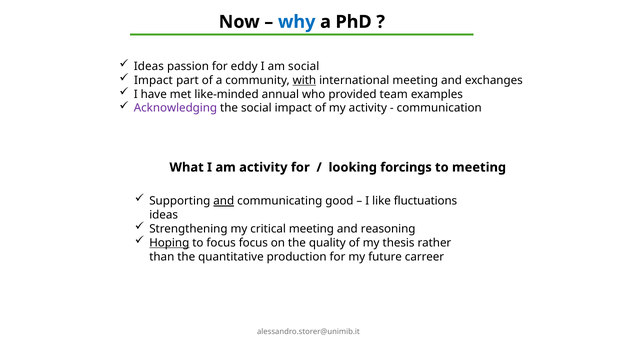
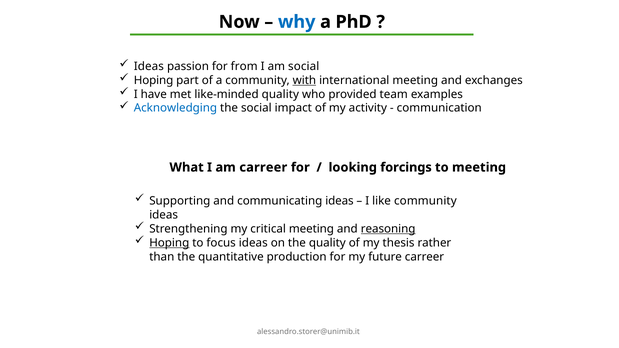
eddy: eddy -> from (244, 66)
Impact: Impact -> Hoping (154, 80)
like-minded annual: annual -> quality (280, 94)
Acknowledging colour: purple -> blue (175, 108)
am activity: activity -> carreer (263, 167)
and underline: present -> none (224, 201)
communicating good: good -> ideas (339, 201)
like fluctuations: fluctuations -> community (425, 201)
reasoning underline: none -> present (388, 229)
focus focus: focus -> ideas (253, 243)
